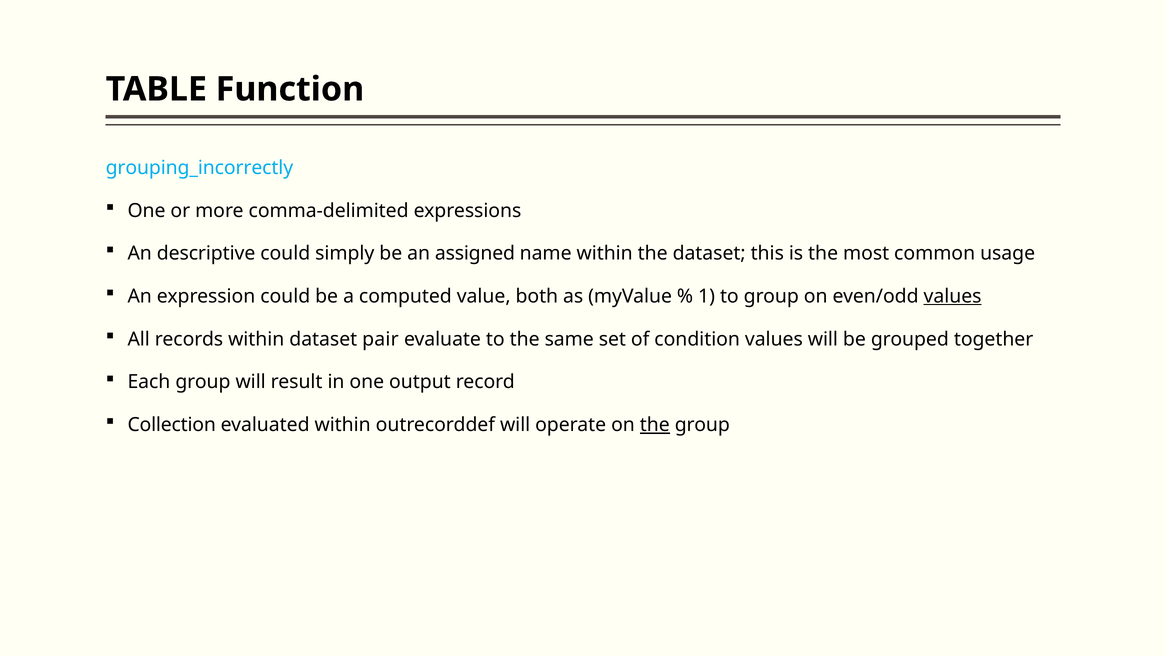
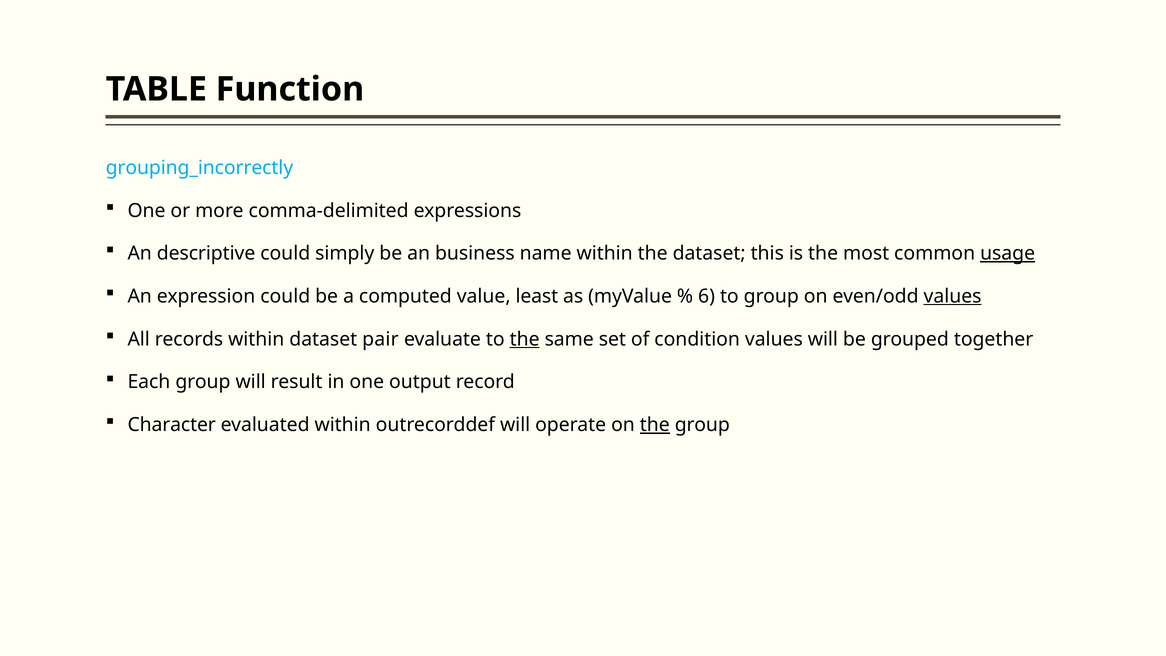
assigned: assigned -> business (475, 253)
usage underline: none -> present (1008, 253)
both: both -> least (537, 296)
1: 1 -> 6 (707, 296)
the underline: none -> present (525, 339)
Collection: Collection -> Character (172, 425)
